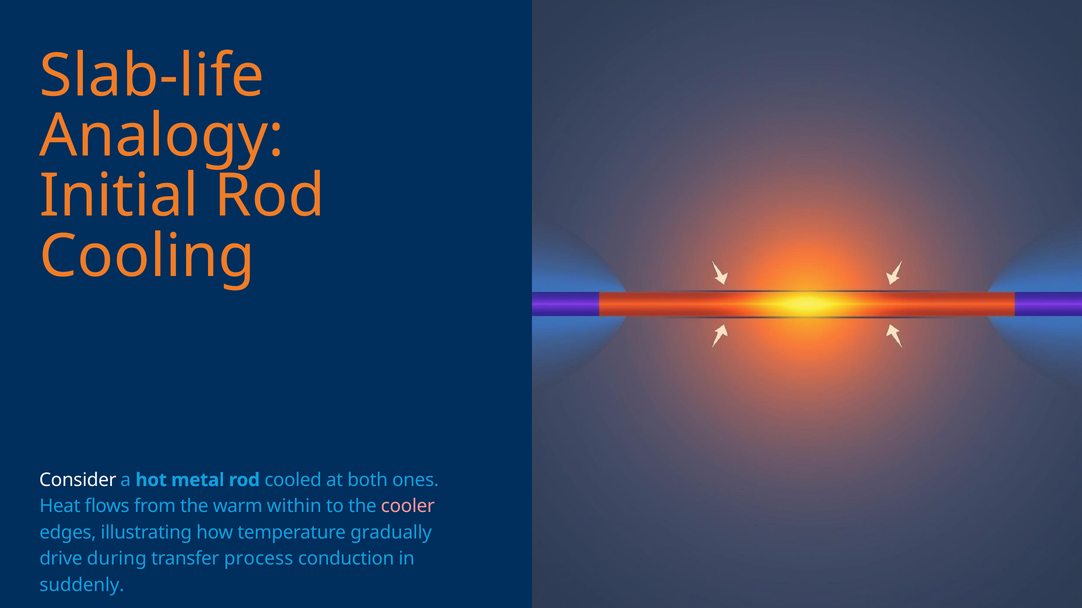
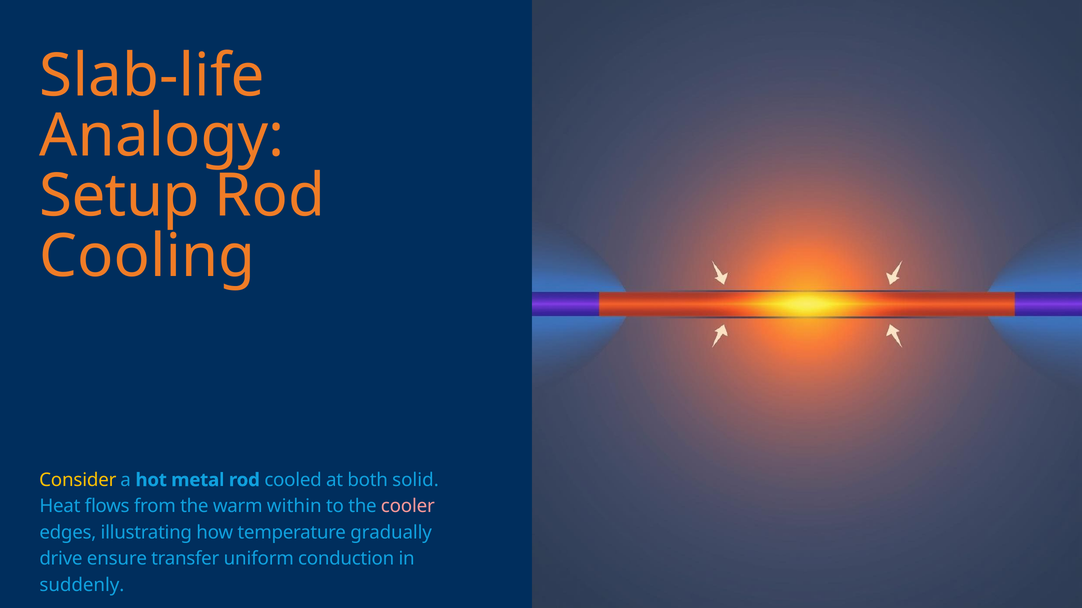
Initial: Initial -> Setup (119, 196)
Consider colour: white -> yellow (78, 480)
ones: ones -> solid (415, 480)
during: during -> ensure (117, 559)
process: process -> uniform (259, 559)
